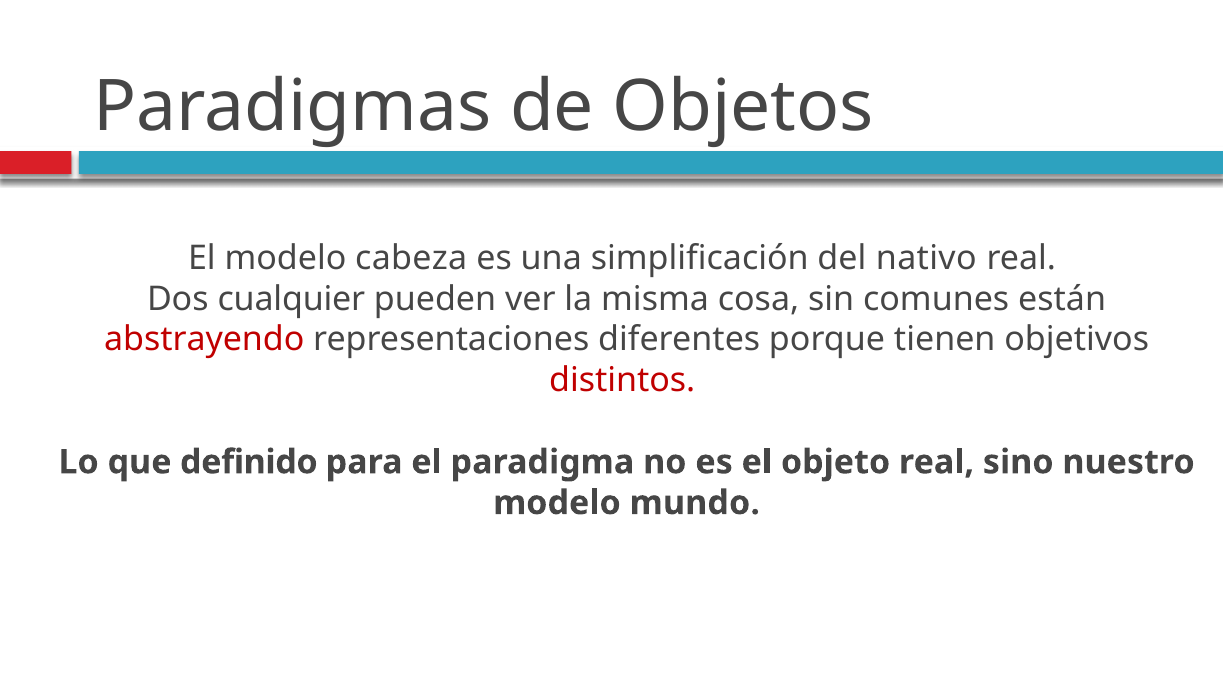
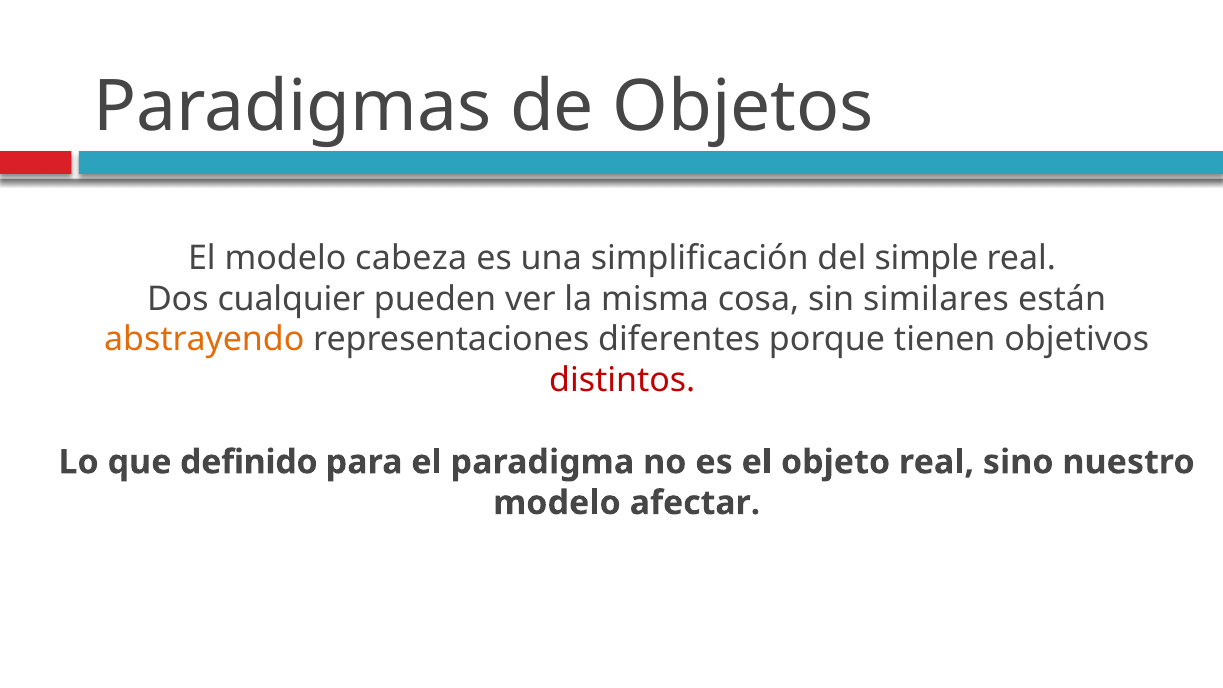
nativo: nativo -> simple (927, 258)
comunes: comunes -> similares (936, 299)
abstrayendo colour: red -> orange (204, 340)
mundo: mundo -> afectar (695, 503)
